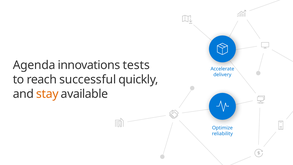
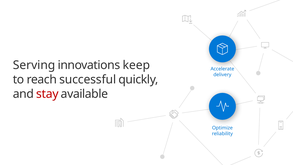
Agenda: Agenda -> Serving (34, 65)
tests: tests -> keep (136, 65)
stay colour: orange -> red (47, 94)
